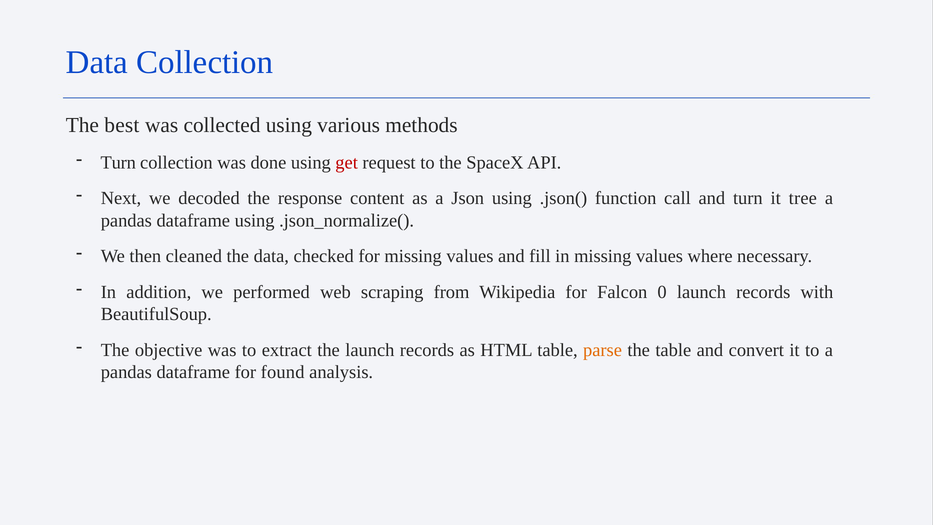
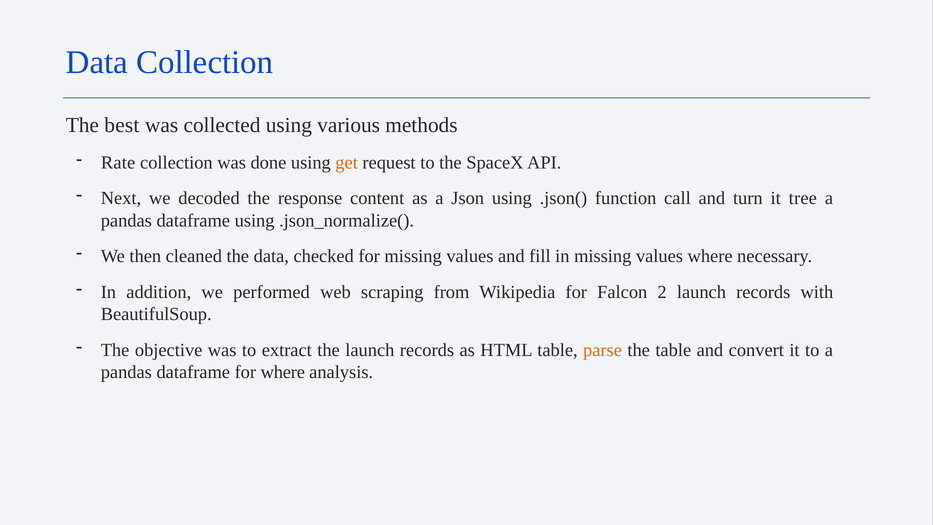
Turn: Turn -> Rate (118, 162)
get colour: red -> orange (347, 162)
0: 0 -> 2 (662, 292)
for found: found -> where (283, 372)
